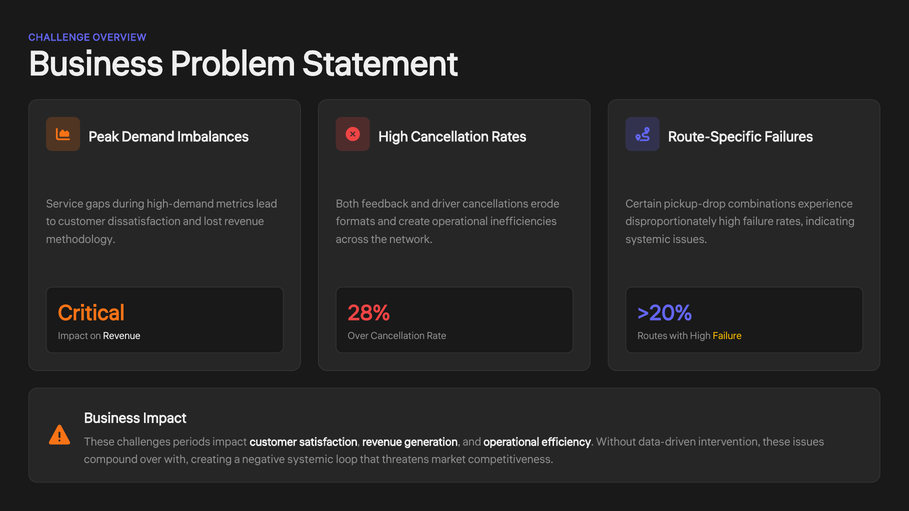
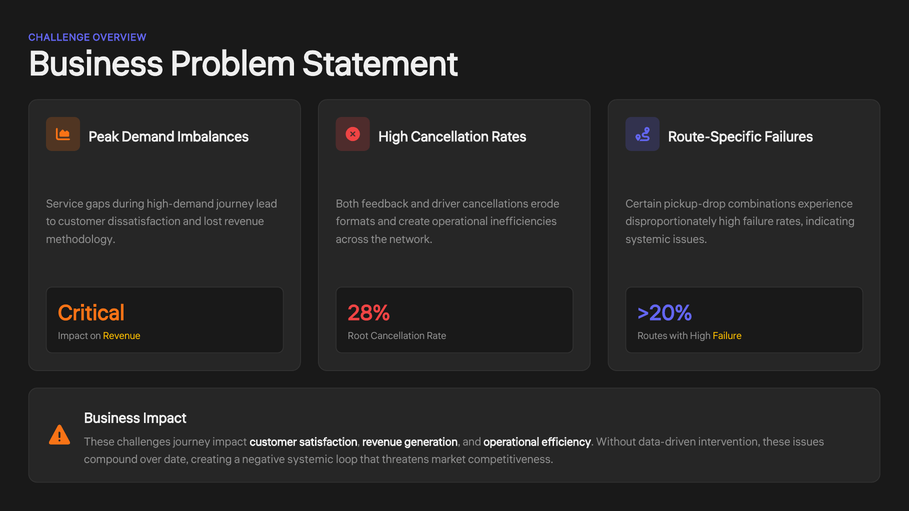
high-demand metrics: metrics -> journey (235, 204)
Revenue colour: white -> yellow (122, 336)
Over: Over -> Root (358, 336)
challenges periods: periods -> journey (192, 442)
over with: with -> date (176, 460)
